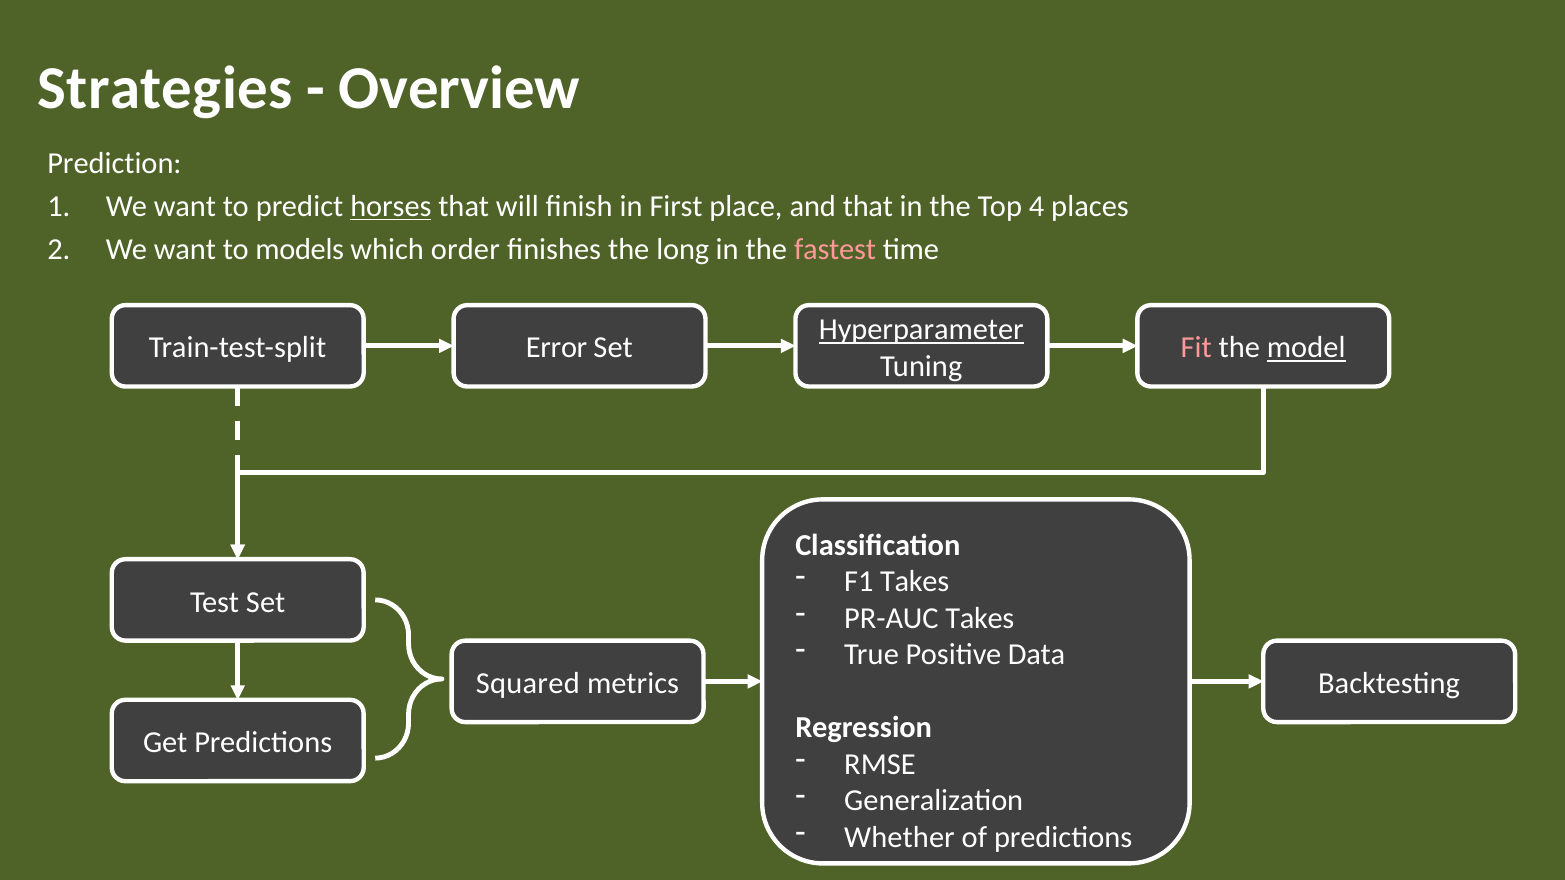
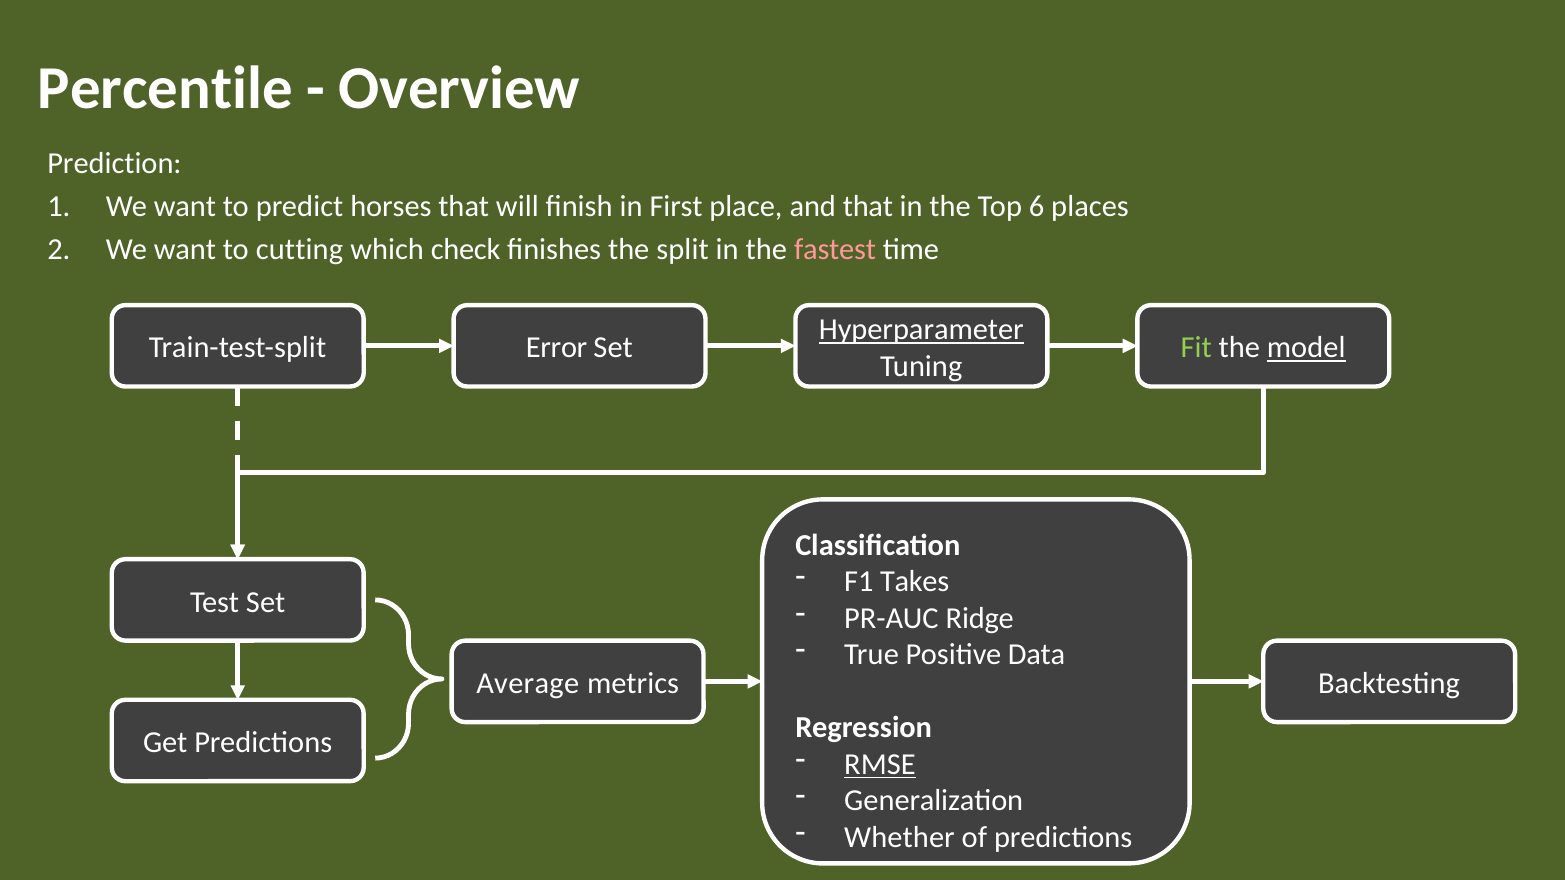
Strategies: Strategies -> Percentile (165, 89)
horses underline: present -> none (391, 206)
4: 4 -> 6 (1036, 206)
models: models -> cutting (299, 250)
order: order -> check (466, 250)
long: long -> split (683, 250)
Fit colour: pink -> light green (1196, 348)
PR-AUC Takes: Takes -> Ridge (980, 618)
Squared: Squared -> Average (528, 684)
RMSE underline: none -> present (880, 765)
